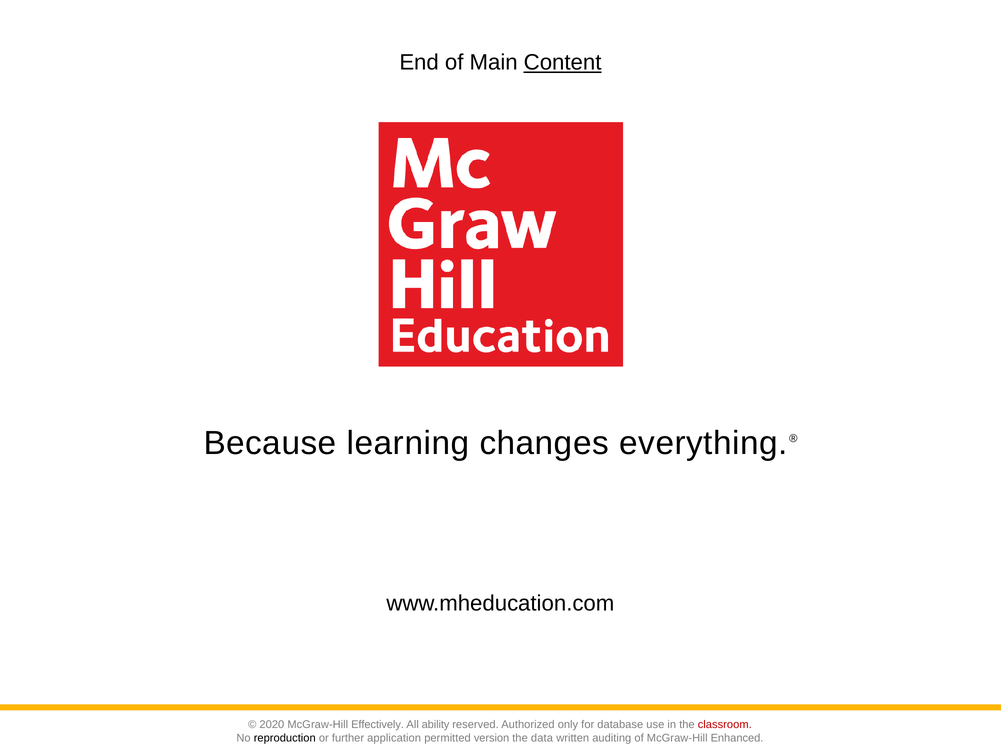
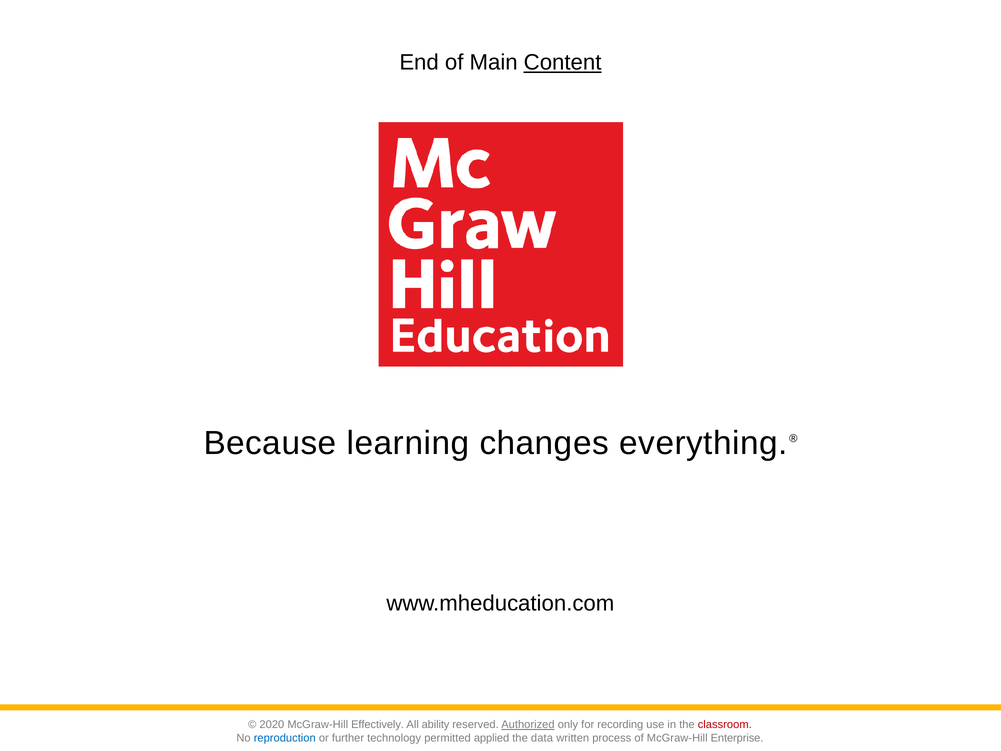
Authorized underline: none -> present (528, 725)
database: database -> recording (620, 725)
reproduction colour: black -> blue (285, 738)
application: application -> technology (394, 738)
version: version -> applied (492, 738)
auditing: auditing -> process (612, 738)
Enhanced: Enhanced -> Enterprise (737, 738)
